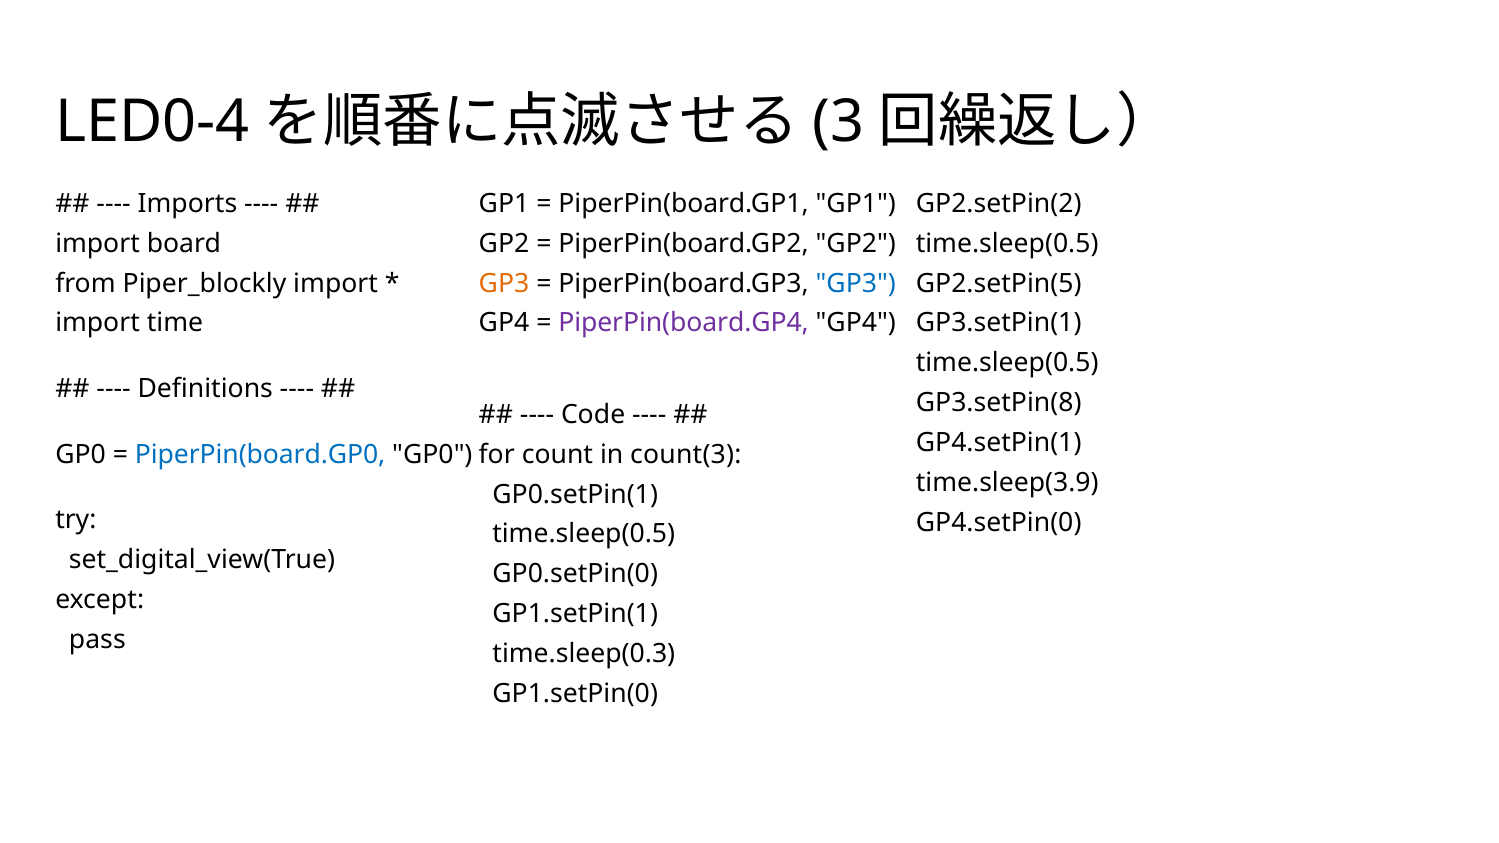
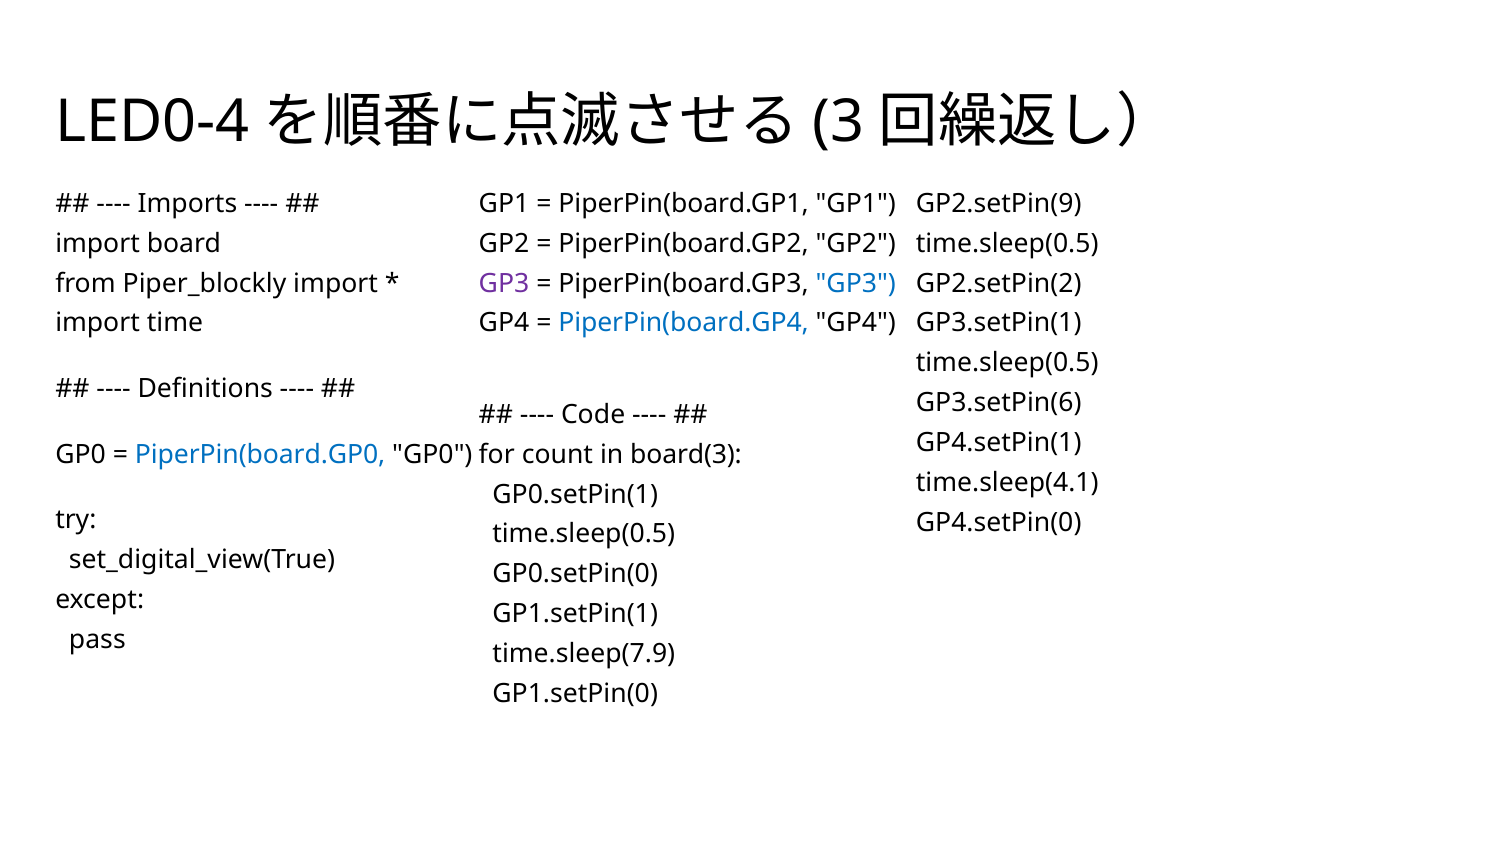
GP2.setPin(2: GP2.setPin(2 -> GP2.setPin(9 (999, 204)
GP3 colour: orange -> purple (504, 283)
GP2.setPin(5: GP2.setPin(5 -> GP2.setPin(2 (999, 283)
PiperPin(board.GP4 colour: purple -> blue (684, 323)
GP3.setPin(8: GP3.setPin(8 -> GP3.setPin(6 (999, 403)
count(3: count(3 -> board(3 (686, 455)
time.sleep(3.9: time.sleep(3.9 -> time.sleep(4.1 (1007, 483)
time.sleep(0.3: time.sleep(0.3 -> time.sleep(7.9 (584, 654)
